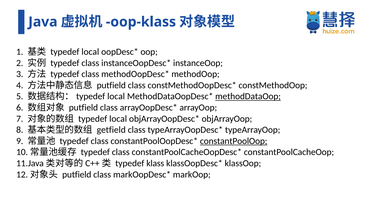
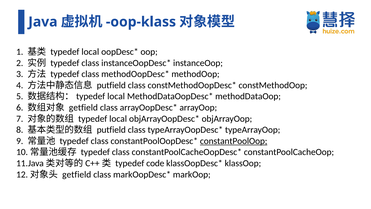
methodDataOop underline: present -> none (248, 96)
putfield: putfield -> getfield (83, 107)
getfield: getfield -> putfield (111, 130)
klass: klass -> code (155, 163)
putfield: putfield -> getfield (77, 174)
